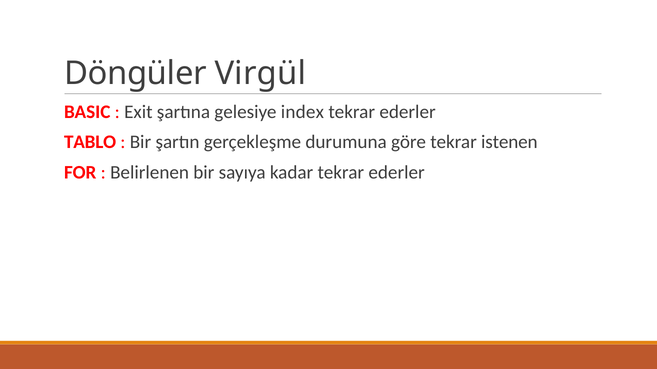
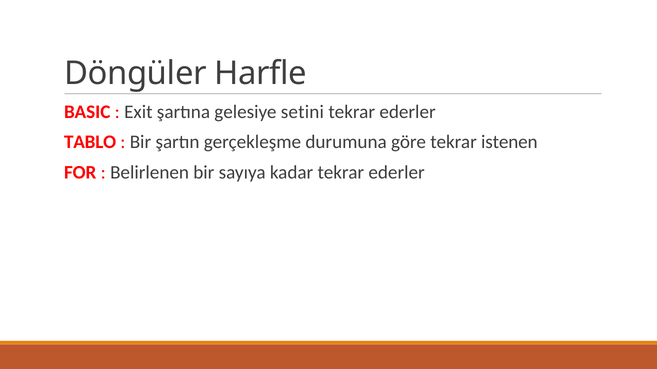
Virgül: Virgül -> Harfle (261, 74)
index: index -> setini (302, 112)
